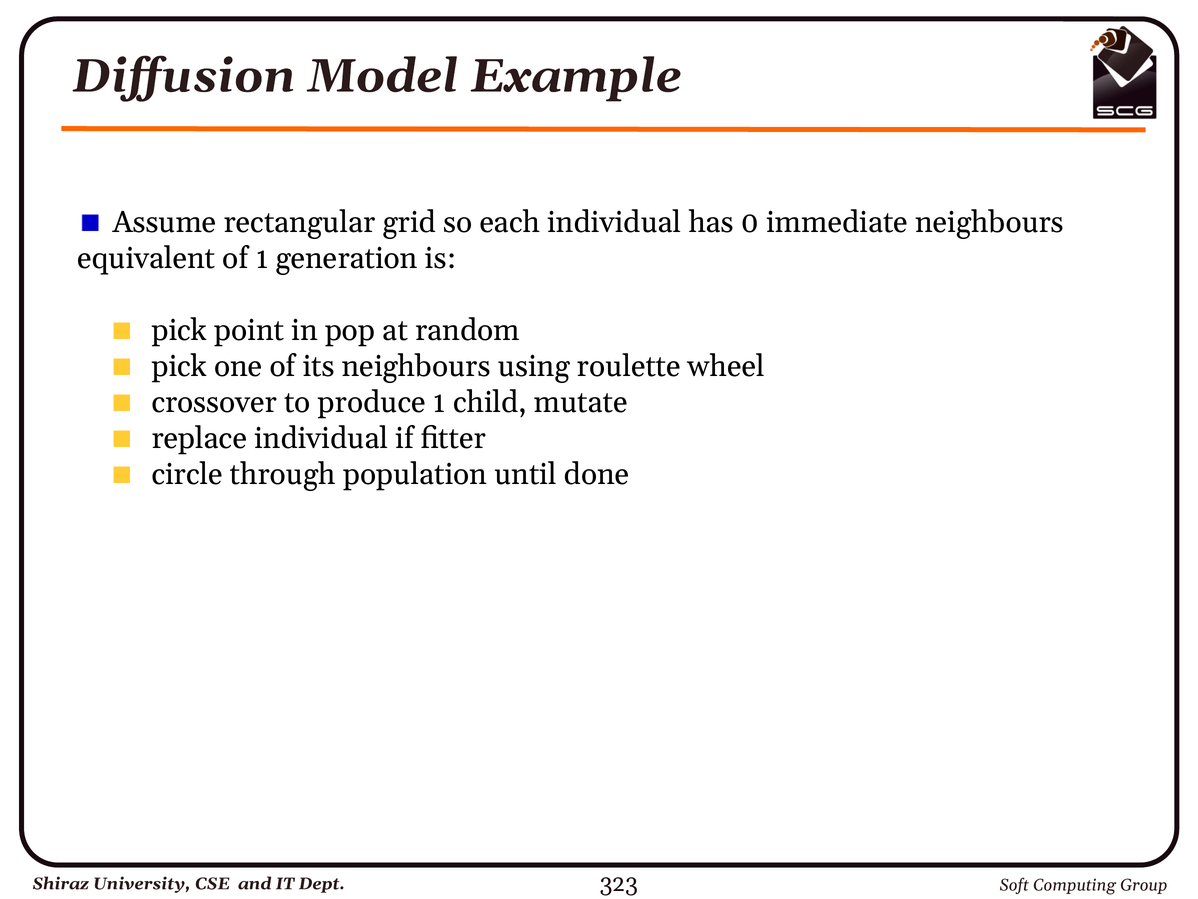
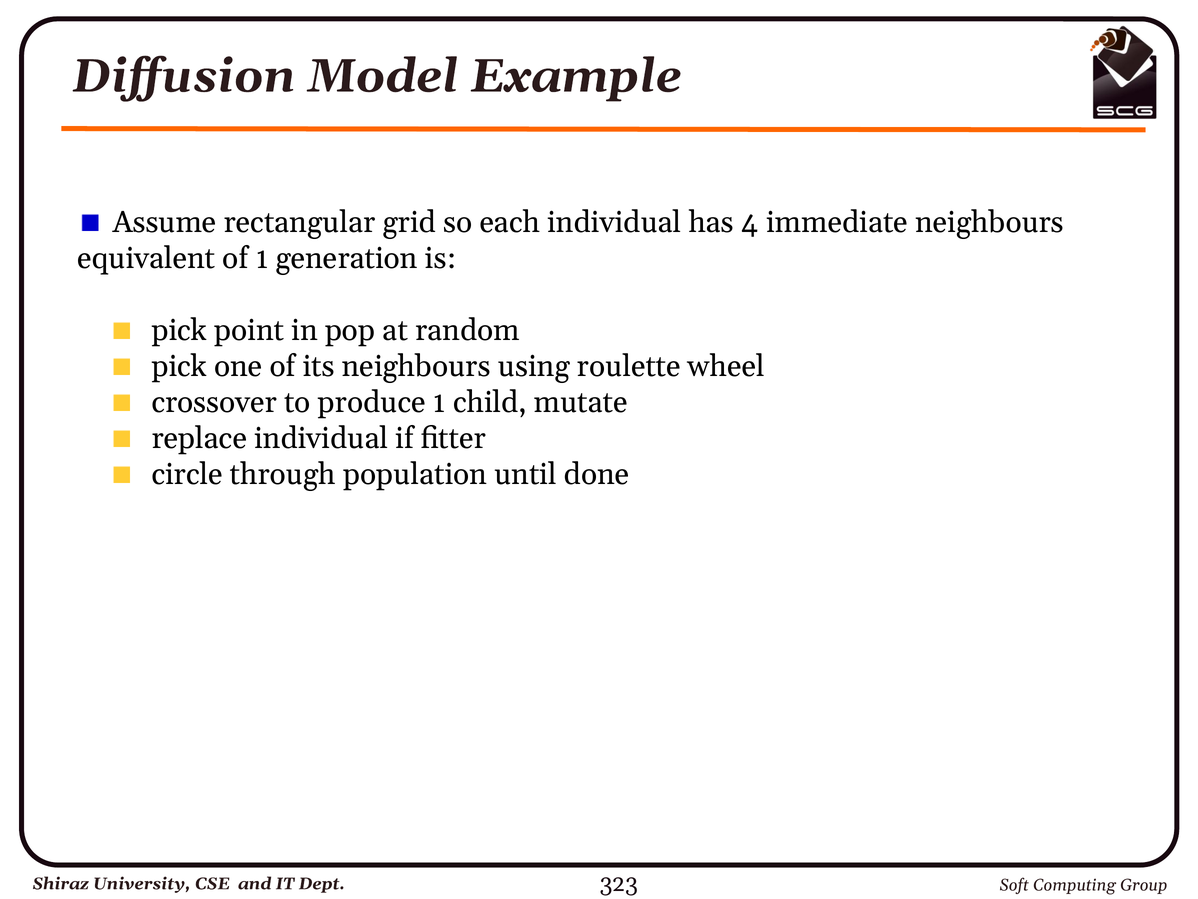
0: 0 -> 4 (750, 222)
